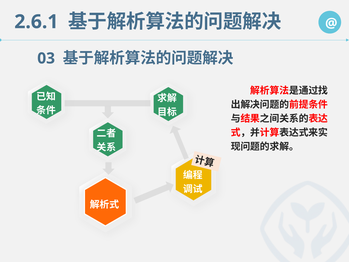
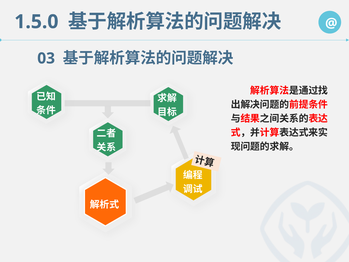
2.6.1: 2.6.1 -> 1.5.0 (36, 22)
